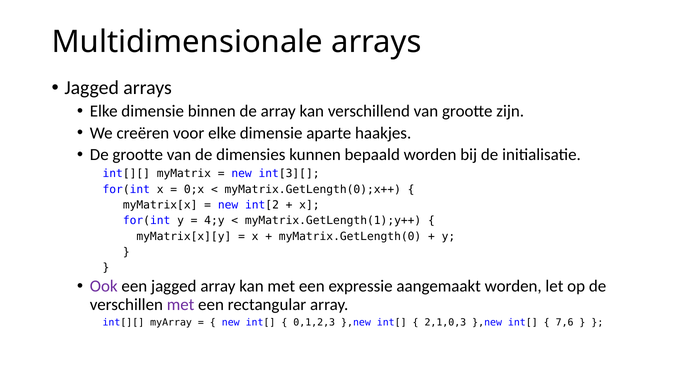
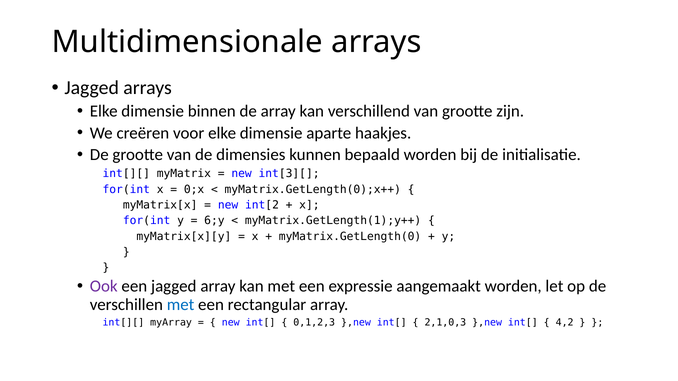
4;y: 4;y -> 6;y (214, 221)
met colour: purple -> blue (181, 305)
7,6: 7,6 -> 4,2 (565, 323)
